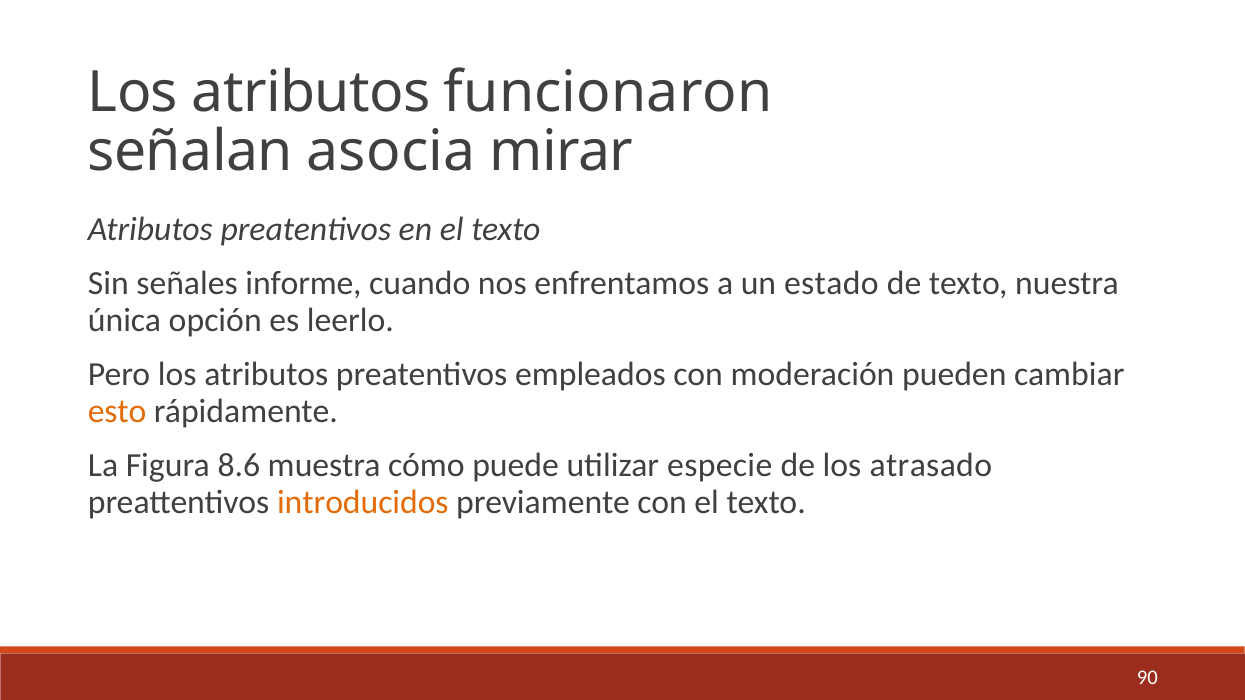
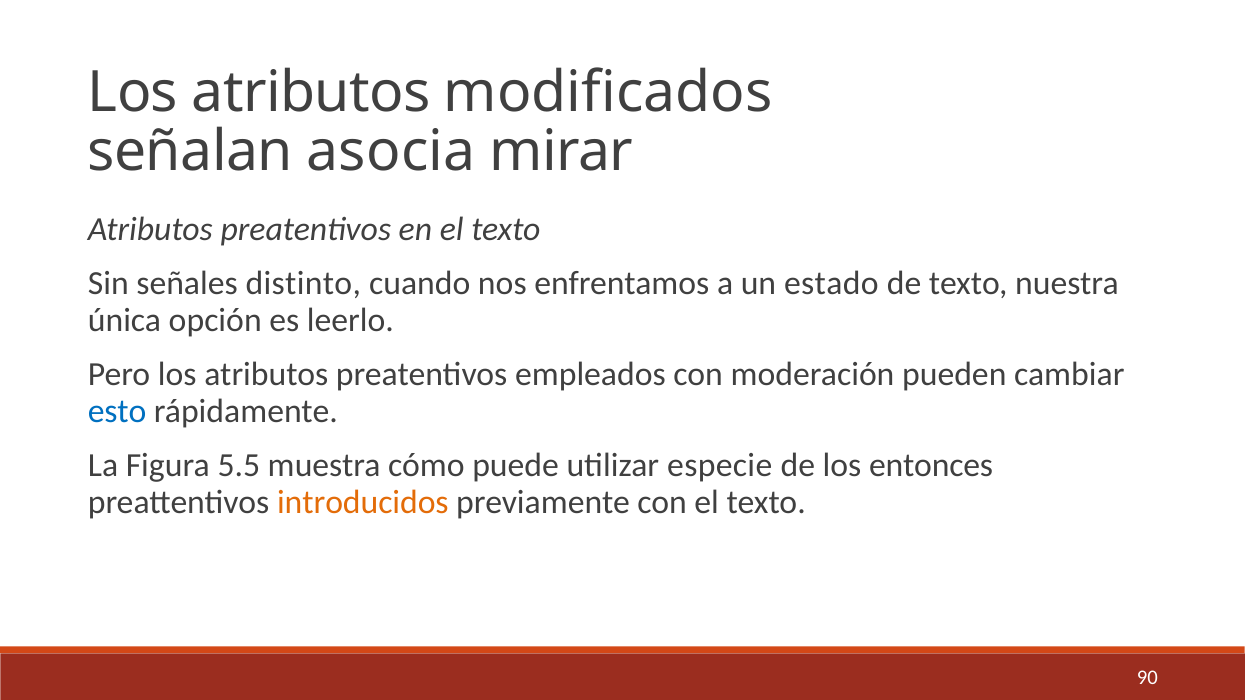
funcionaron: funcionaron -> modificados (608, 93)
informe: informe -> distinto (303, 284)
esto colour: orange -> blue (117, 411)
8.6: 8.6 -> 5.5 (239, 466)
atrasado: atrasado -> entonces (931, 466)
